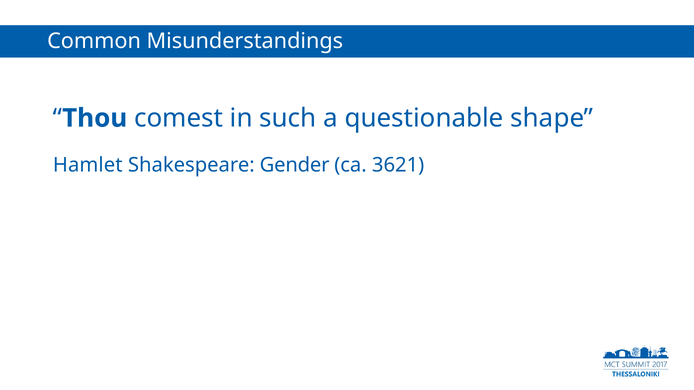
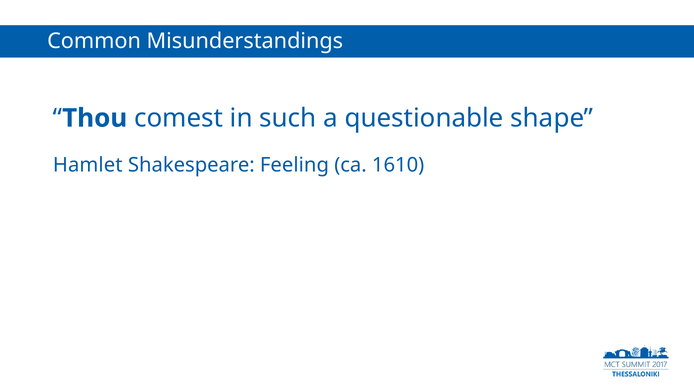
Gender: Gender -> Feeling (294, 165)
3621: 3621 -> 1610 (398, 165)
